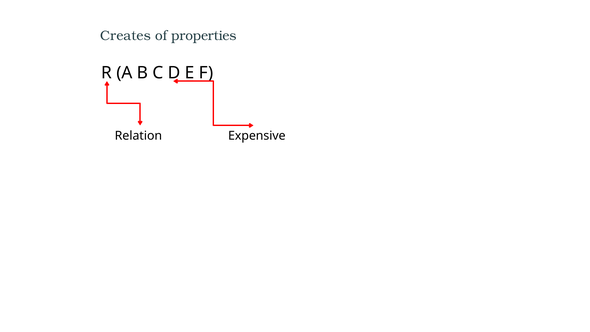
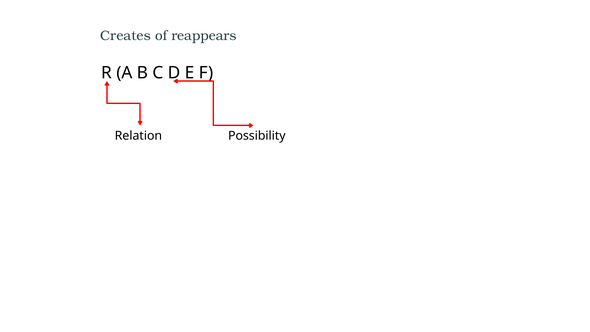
properties: properties -> reappears (204, 36)
Expensive: Expensive -> Possibility (257, 136)
